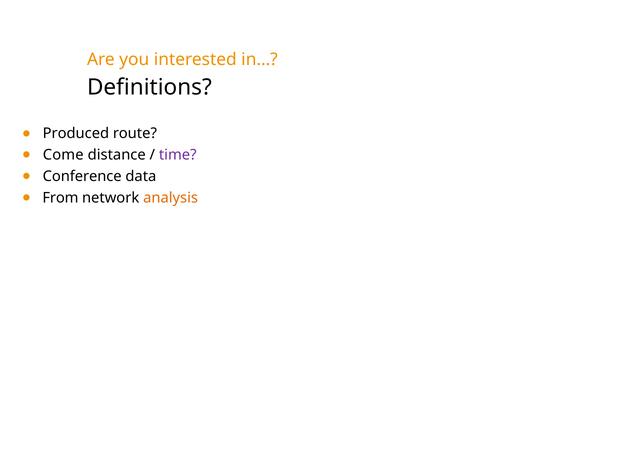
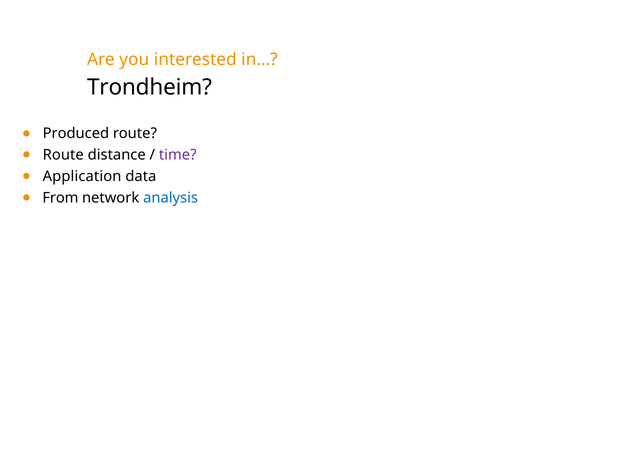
Definitions: Definitions -> Trondheim (150, 87)
Come: Come -> Route (63, 155)
Conference: Conference -> Application (82, 176)
analysis colour: orange -> blue (171, 198)
